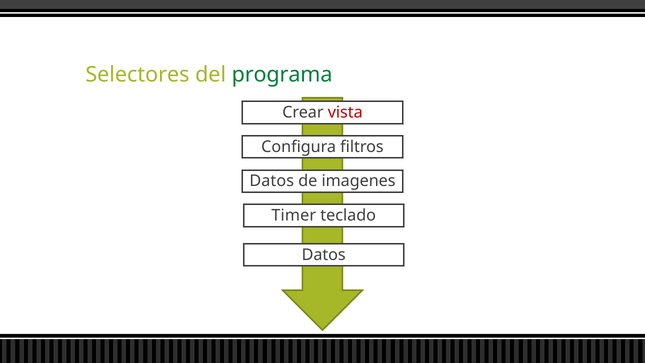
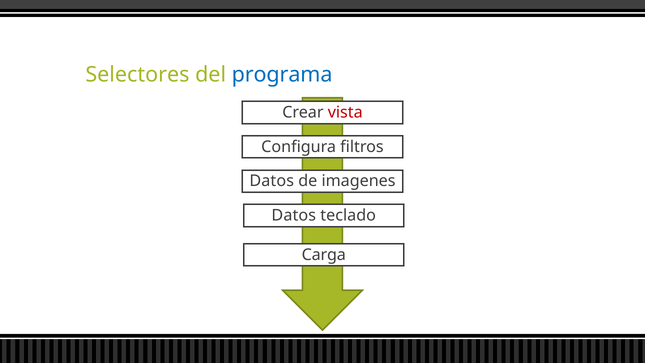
programa colour: green -> blue (282, 75)
Timer: Timer -> Datos (294, 215)
Datos: Datos -> Carga (324, 255)
